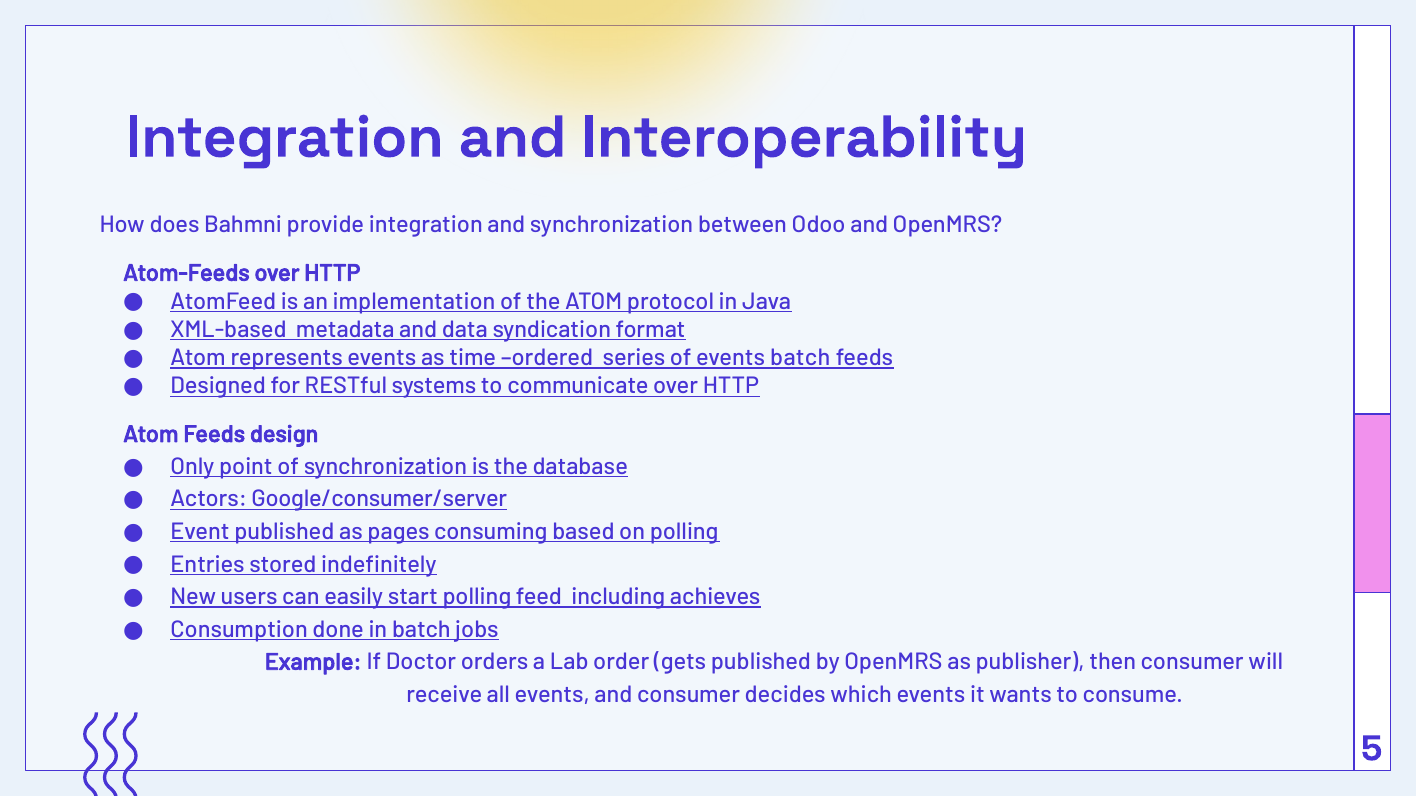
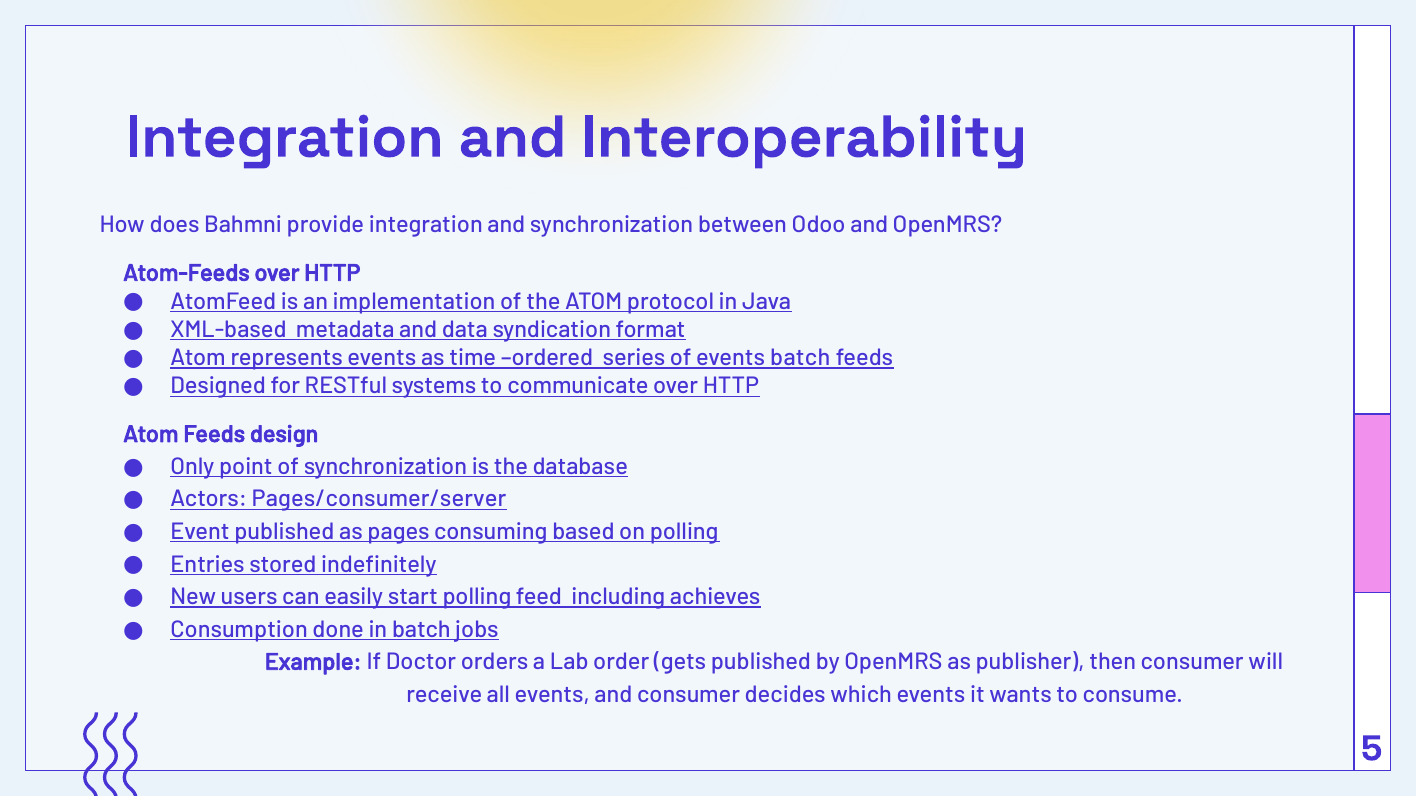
Google/consumer/server: Google/consumer/server -> Pages/consumer/server (379, 500)
